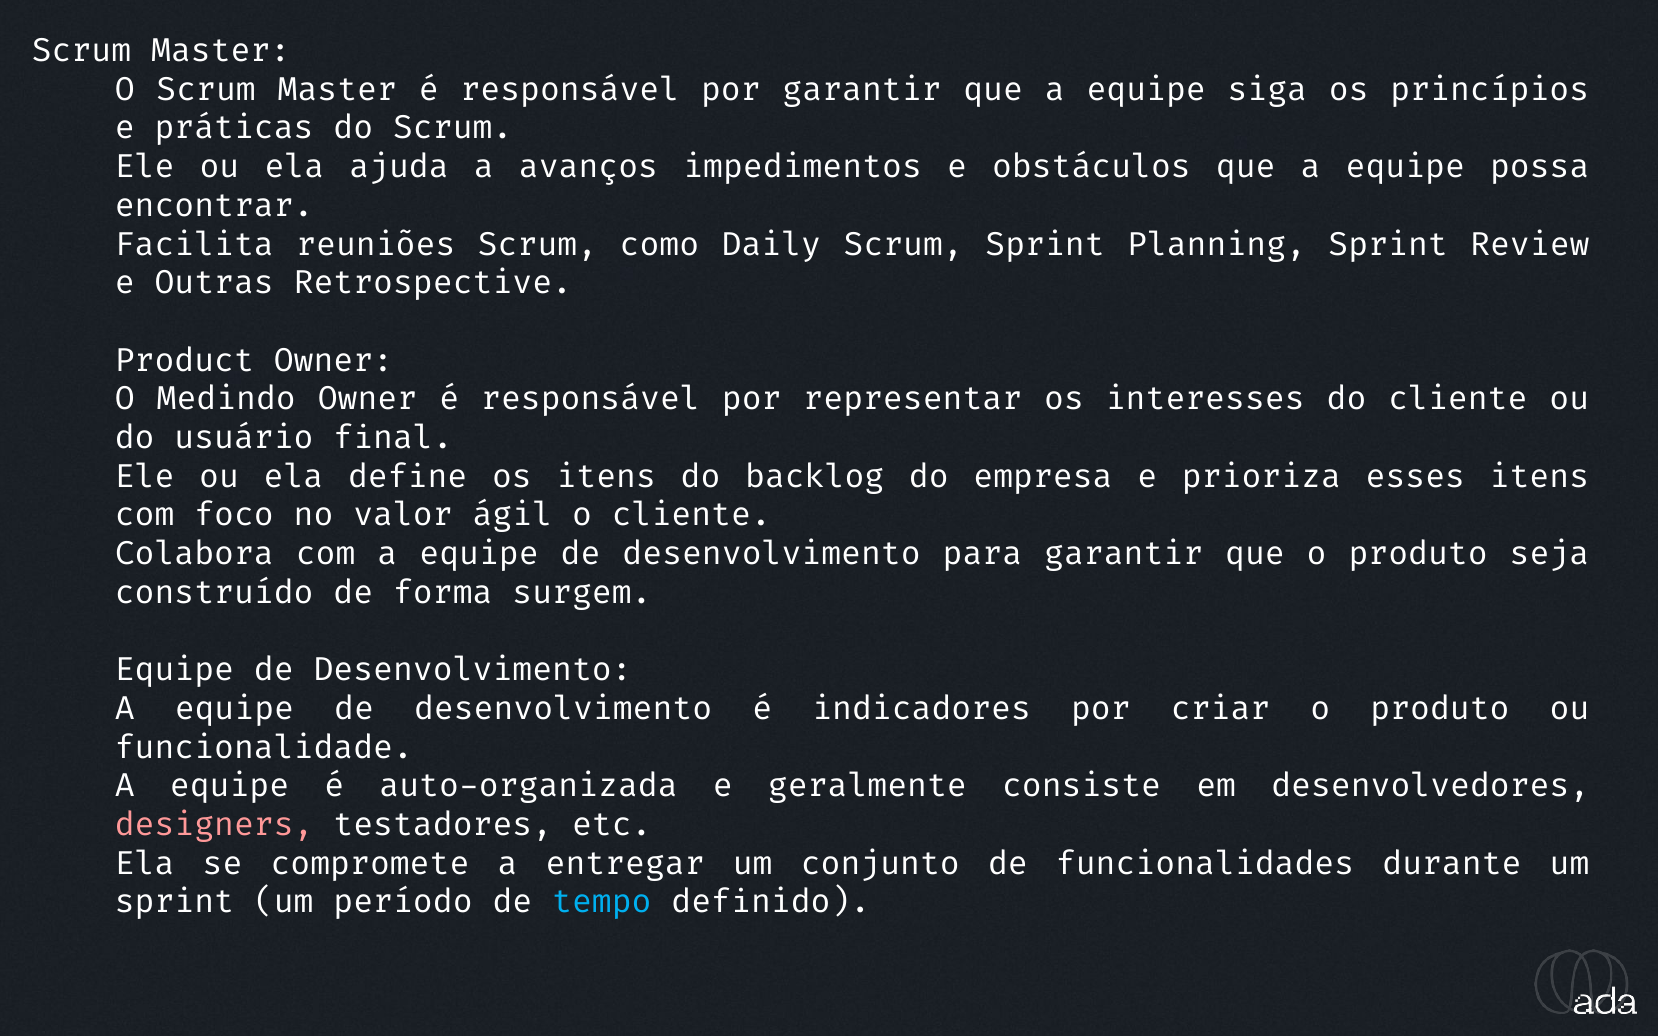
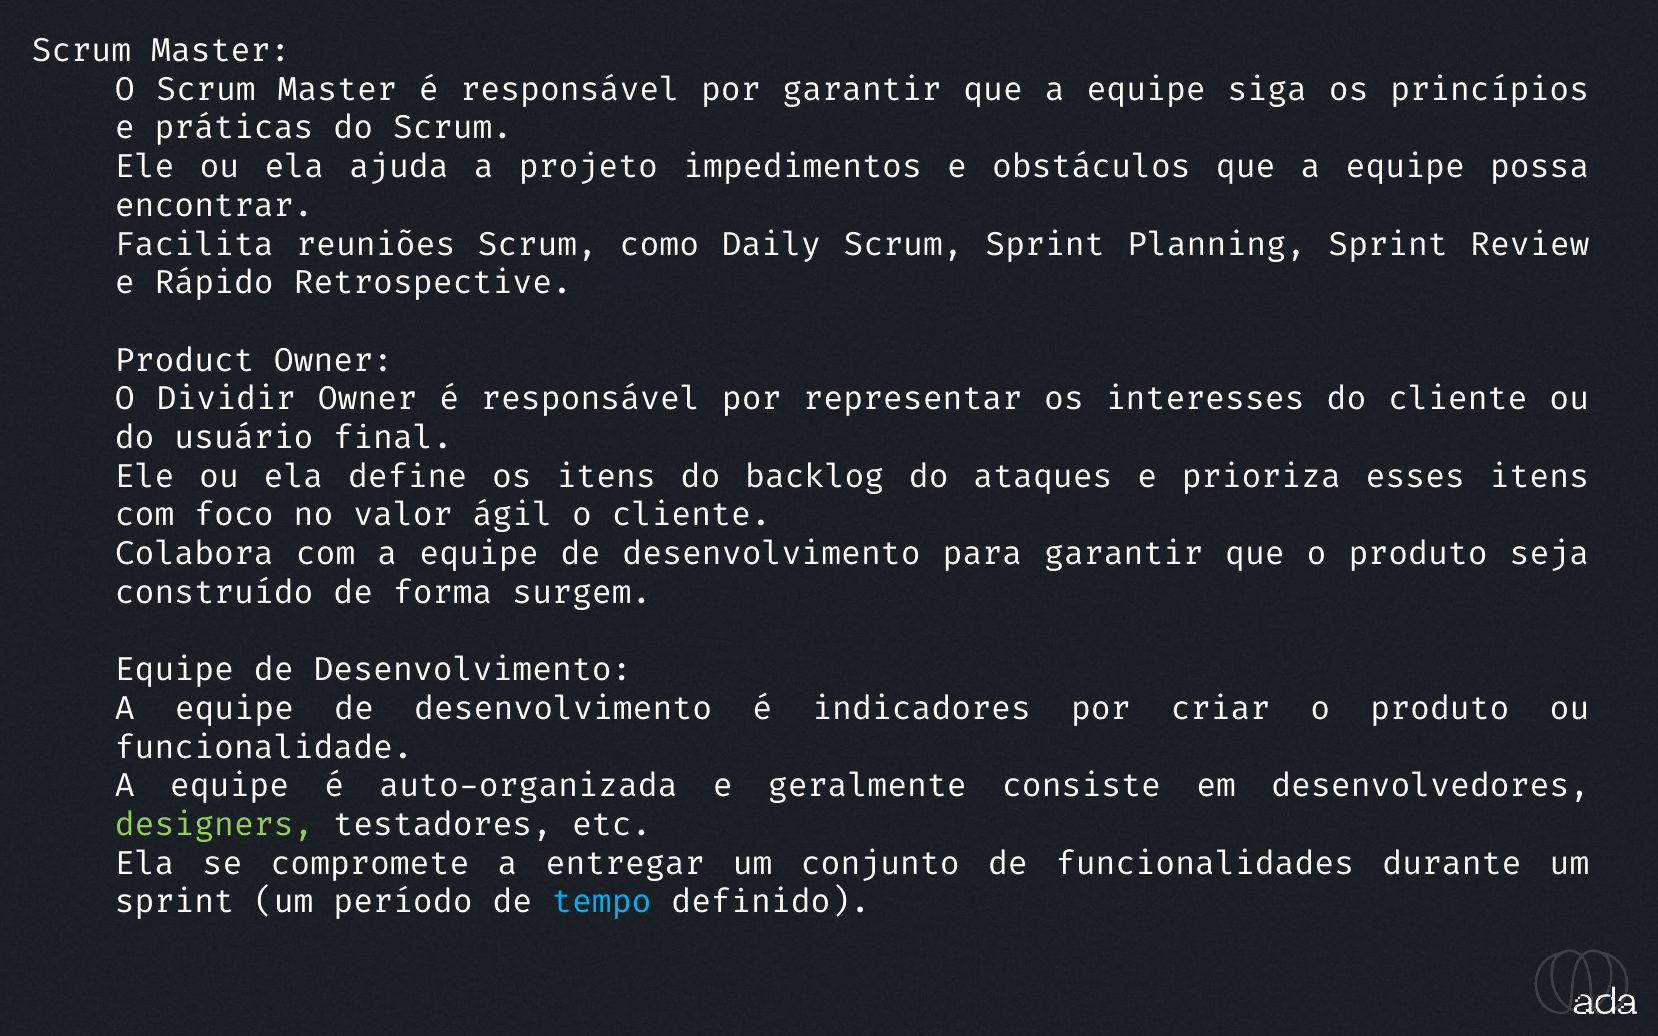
avanços: avanços -> projeto (589, 167)
Outras: Outras -> Rápido (214, 283)
Medindo: Medindo -> Dividir (226, 399)
empresa: empresa -> ataques (1043, 477)
designers colour: pink -> light green (214, 825)
